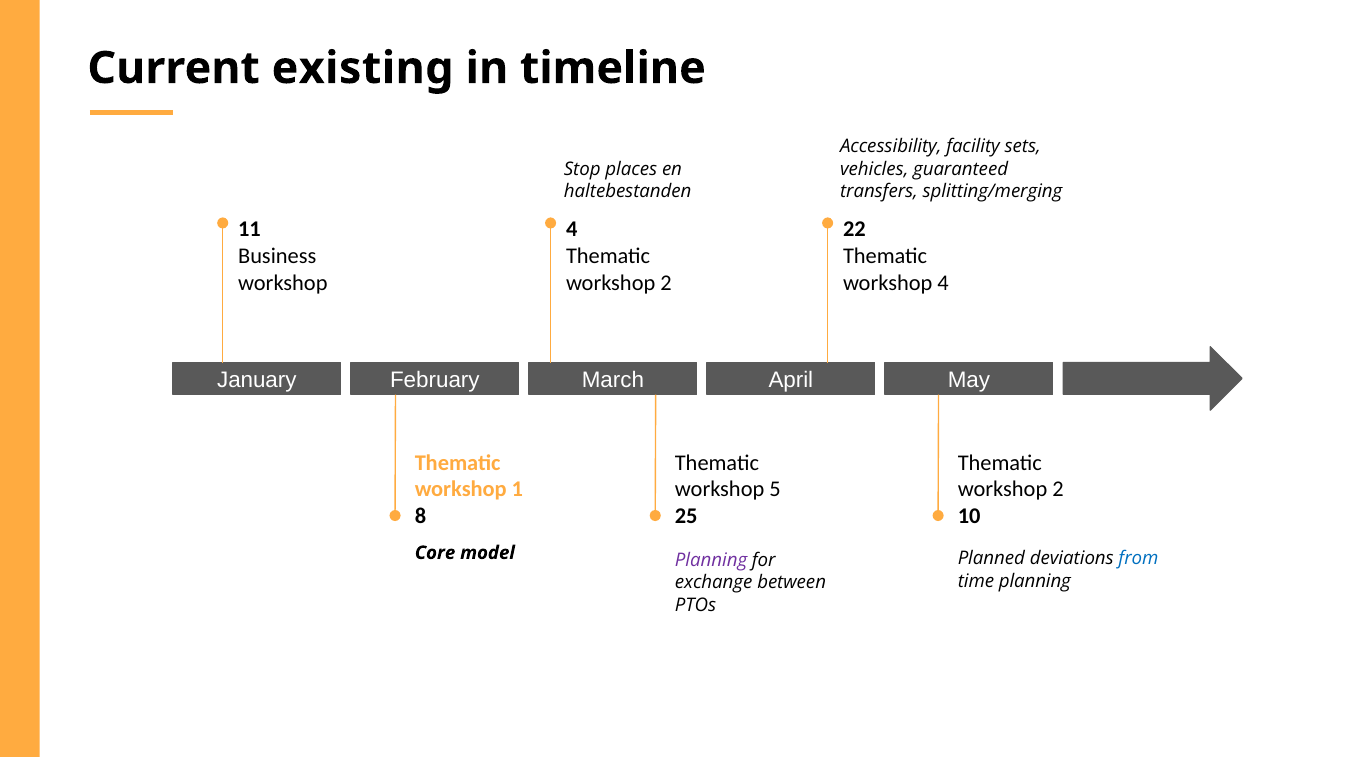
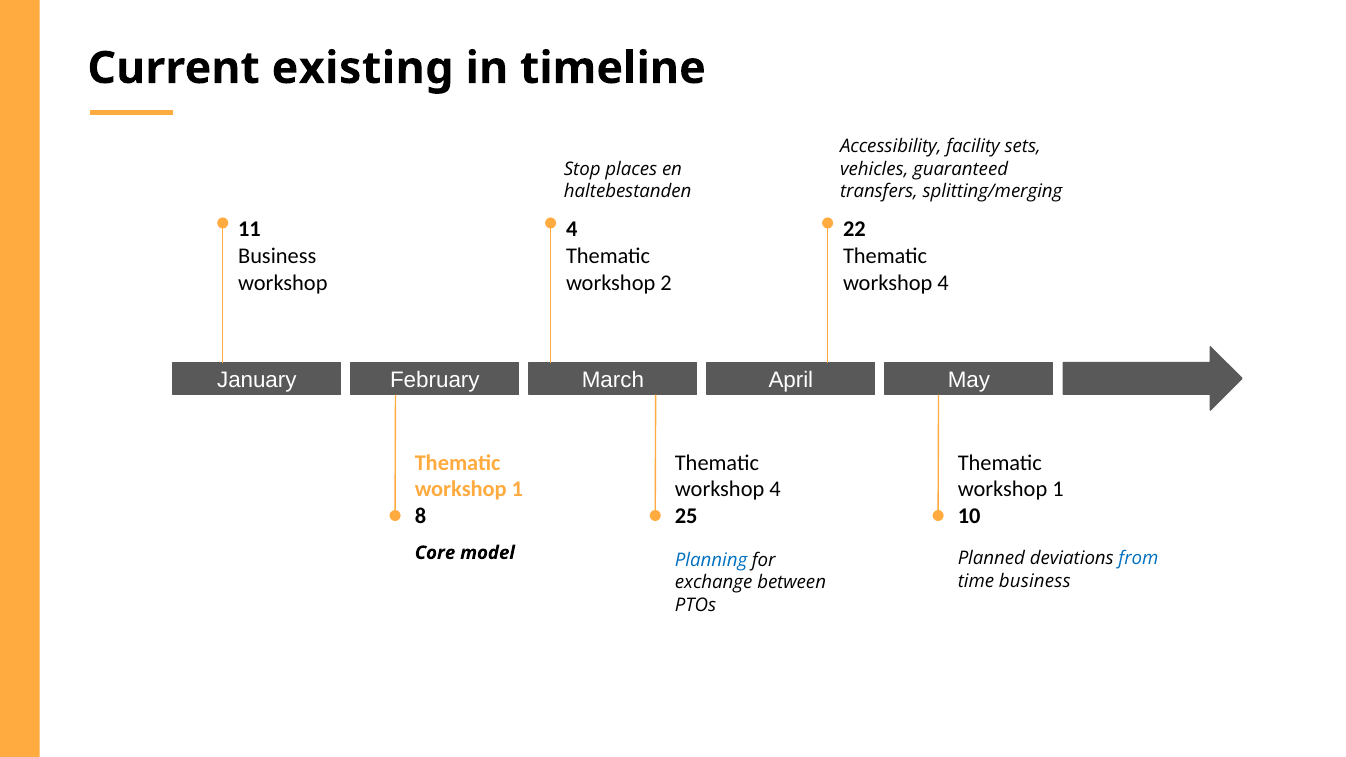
5: 5 -> 4 (775, 490)
2: 2 -> 1 (1058, 490)
Planning colour: purple -> blue (711, 560)
time planning: planning -> business (1035, 581)
